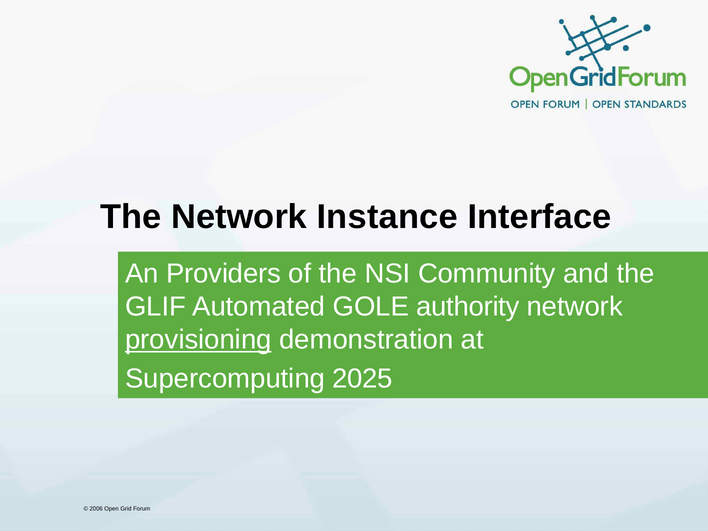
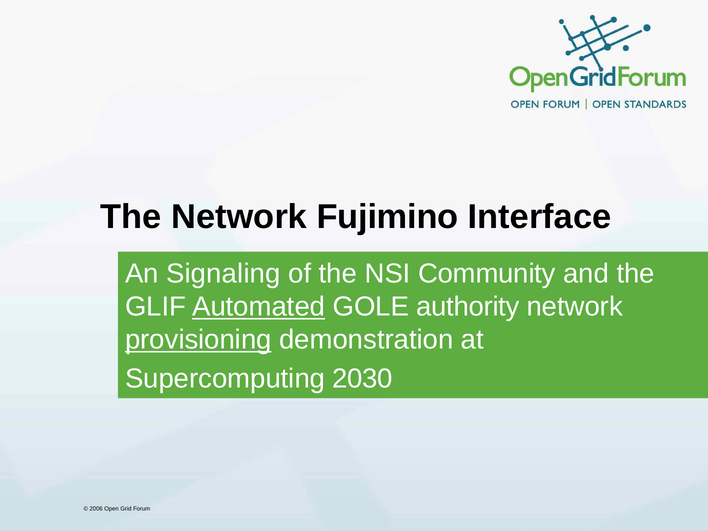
Instance: Instance -> Fujimino (388, 217)
Providers: Providers -> Signaling (223, 274)
Automated underline: none -> present (259, 307)
2025: 2025 -> 2030 (362, 378)
